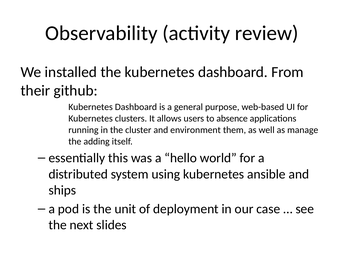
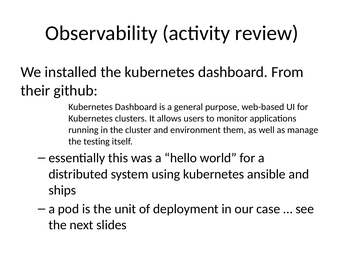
absence: absence -> monitor (232, 118)
adding: adding -> testing (97, 141)
